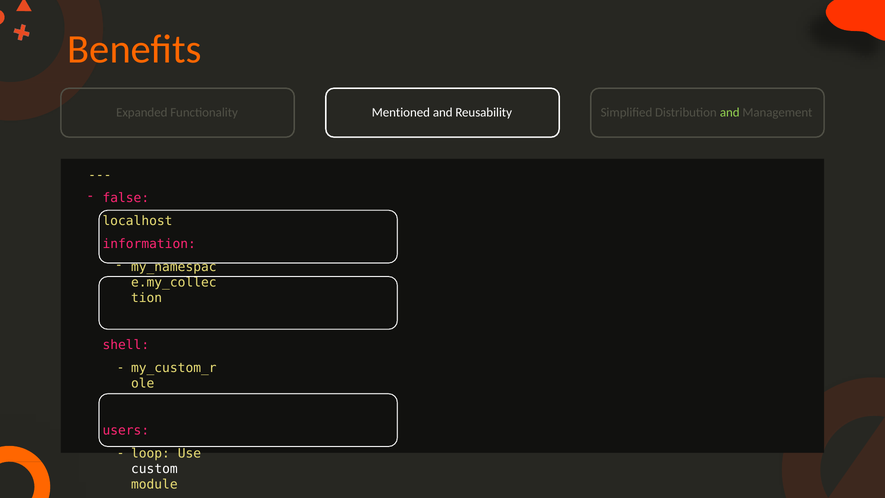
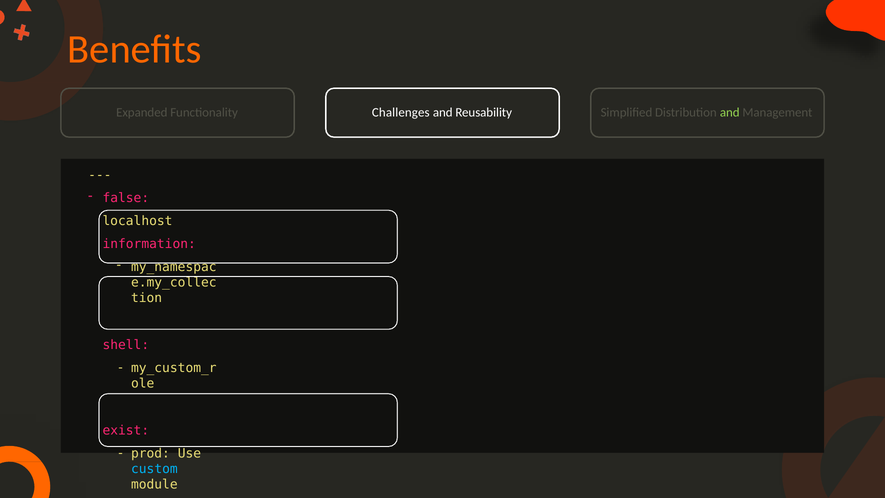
Mentioned: Mentioned -> Challenges (401, 113)
users: users -> exist (126, 430)
loop: loop -> prod (150, 453)
custom colour: white -> light blue (154, 469)
